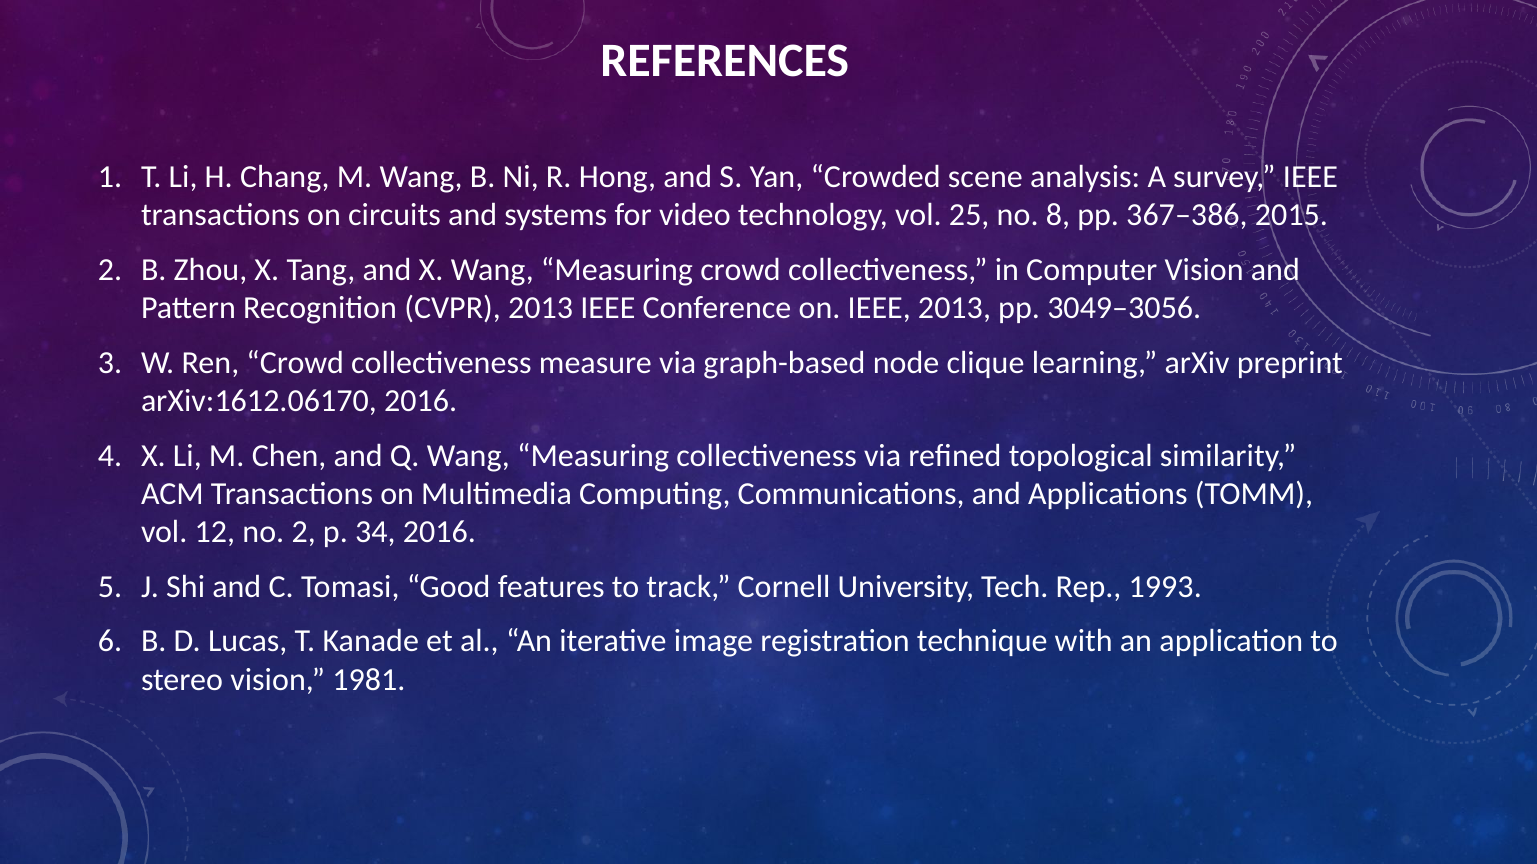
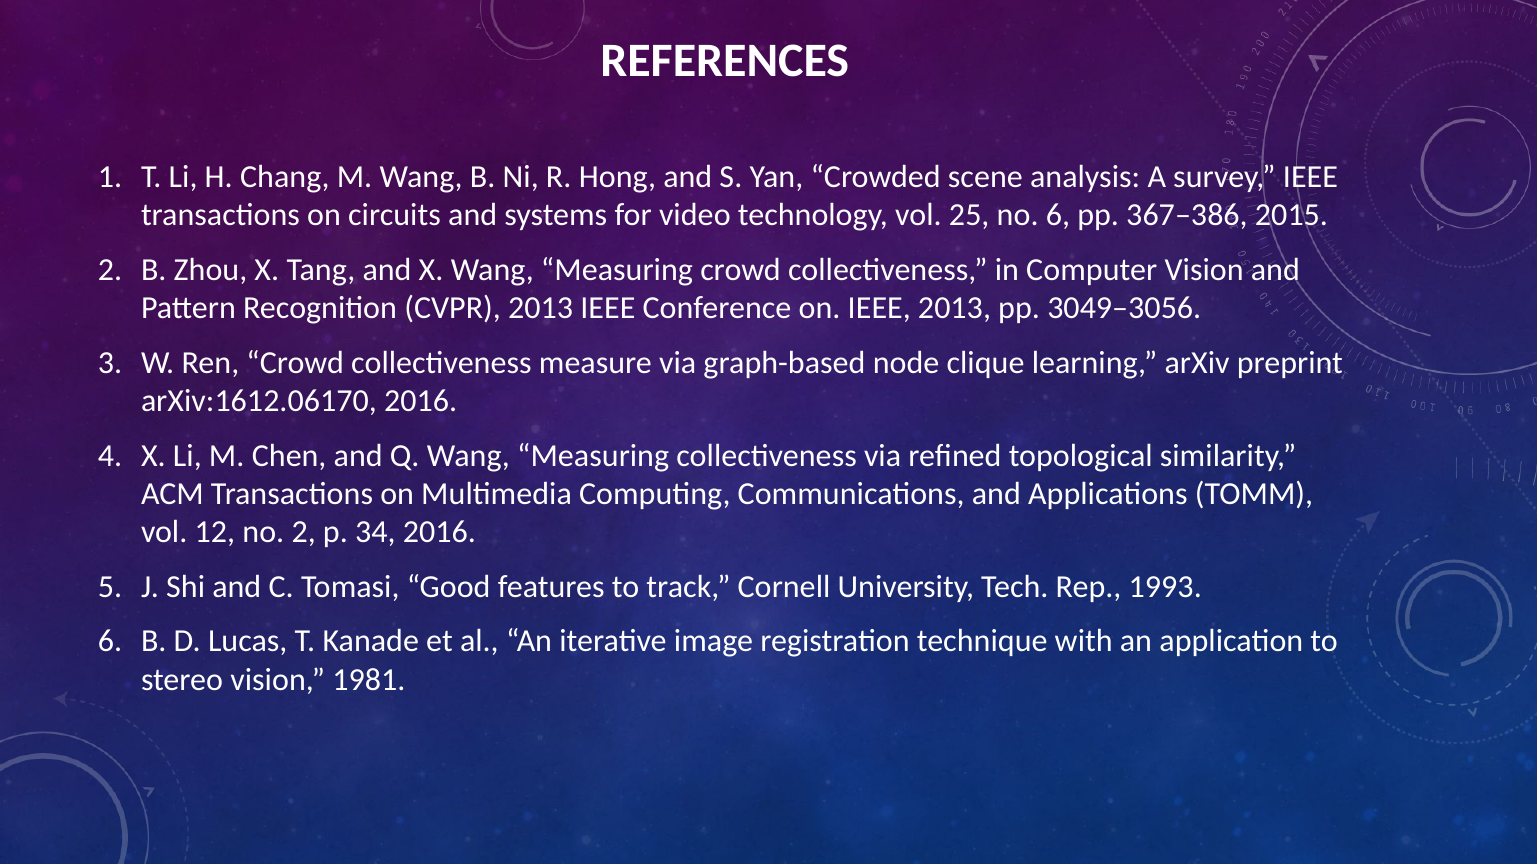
no 8: 8 -> 6 (1058, 215)
